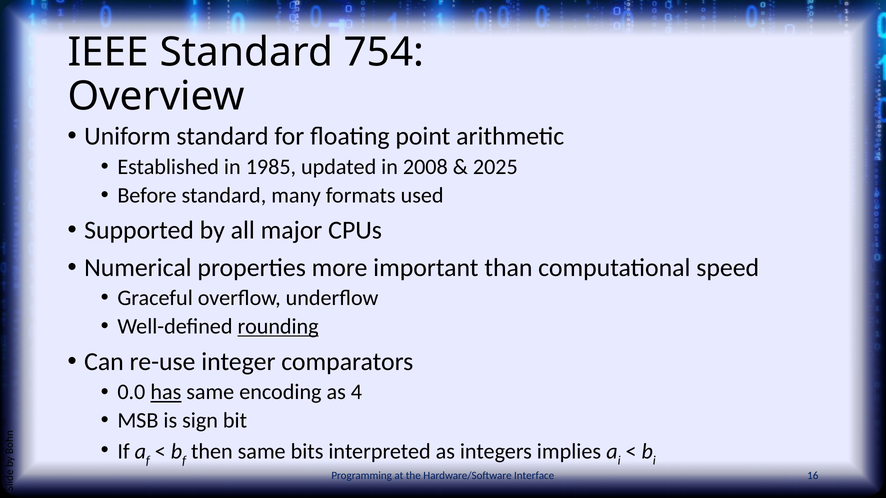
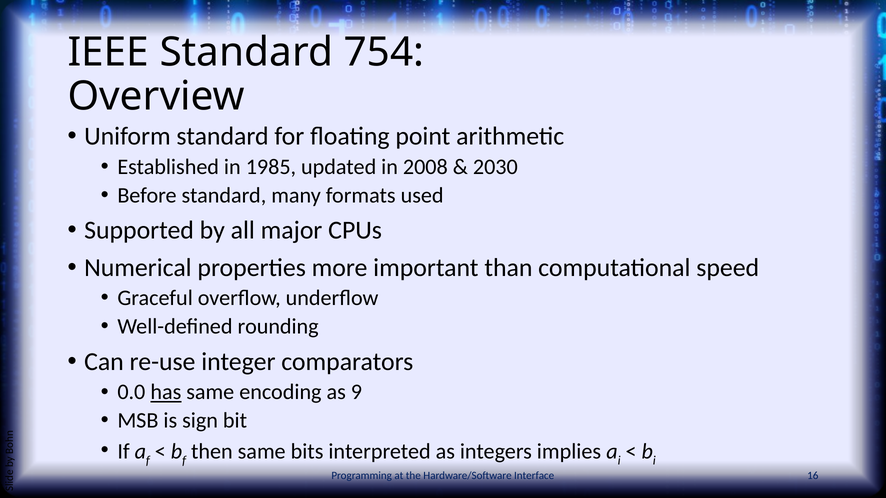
2025: 2025 -> 2030 (495, 167)
rounding underline: present -> none (278, 327)
4: 4 -> 9 (356, 392)
